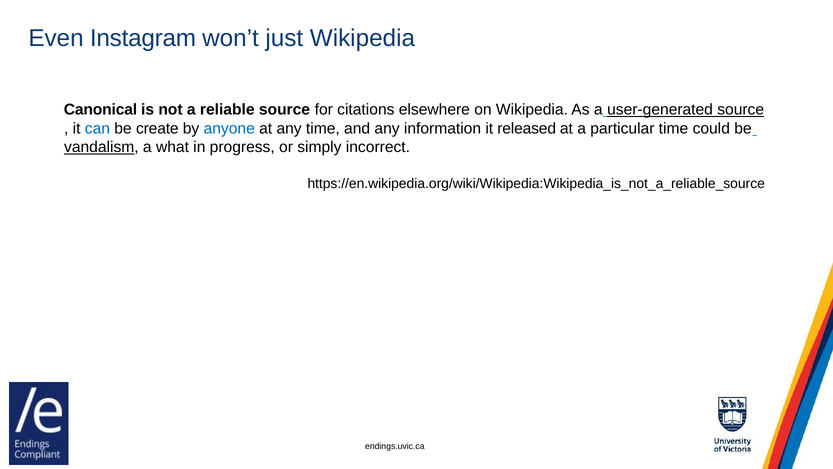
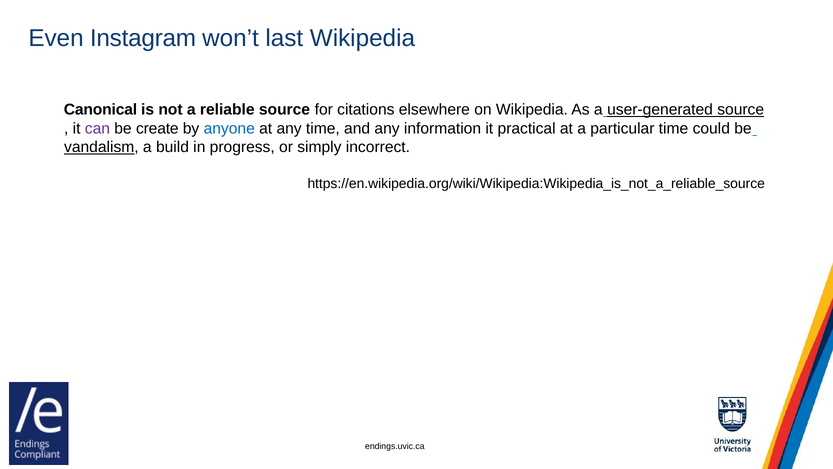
just: just -> last (284, 38)
can colour: blue -> purple (97, 128)
released: released -> practical (527, 128)
what: what -> build (172, 147)
